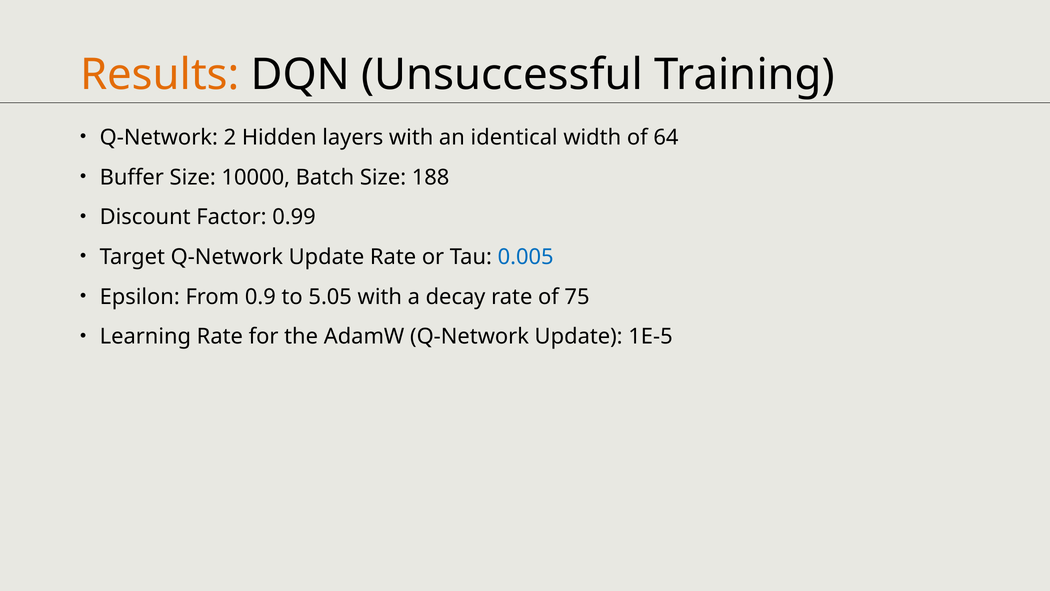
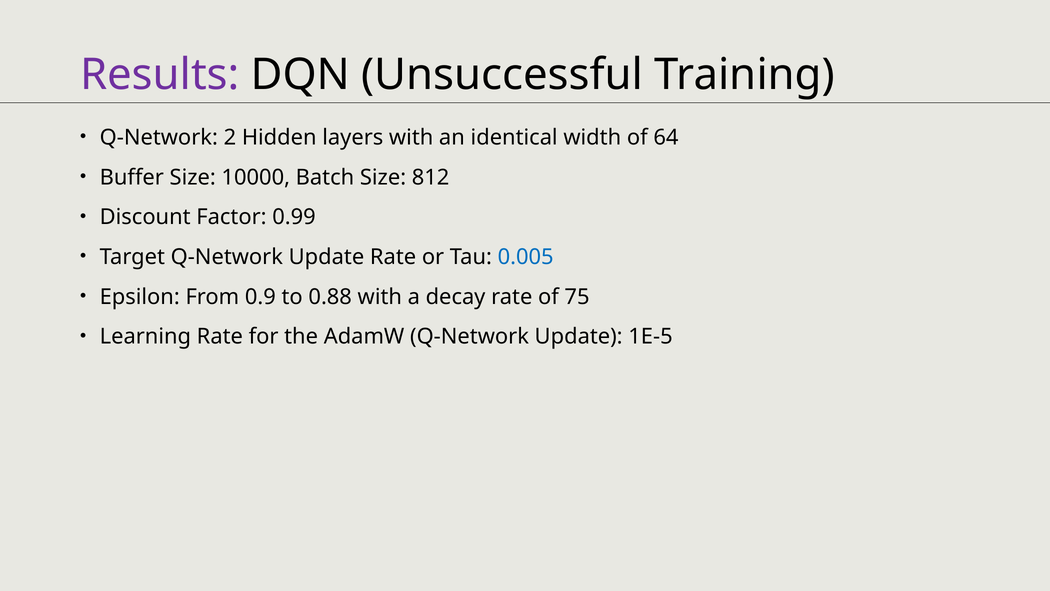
Results colour: orange -> purple (160, 75)
188: 188 -> 812 (431, 177)
5.05: 5.05 -> 0.88 (330, 297)
